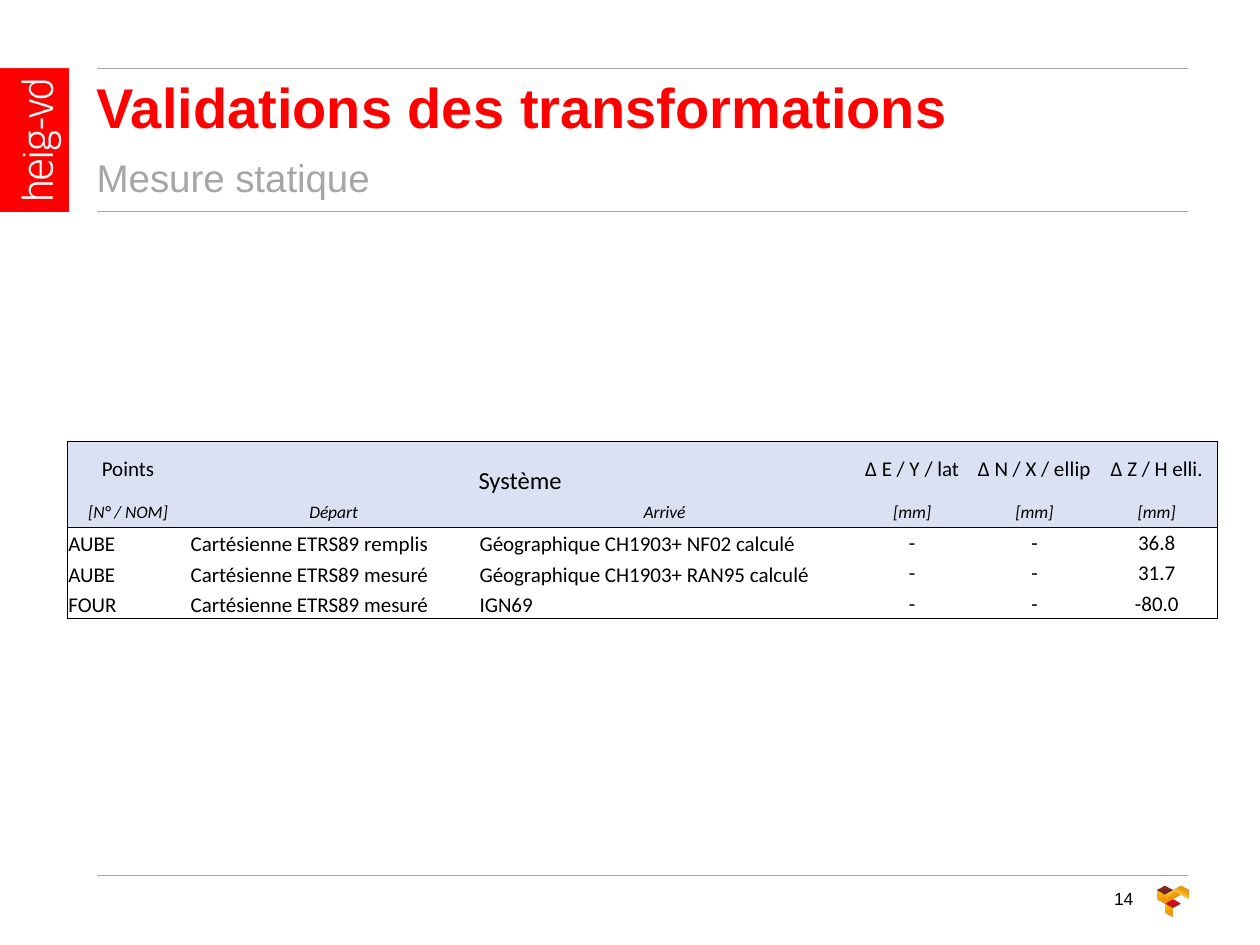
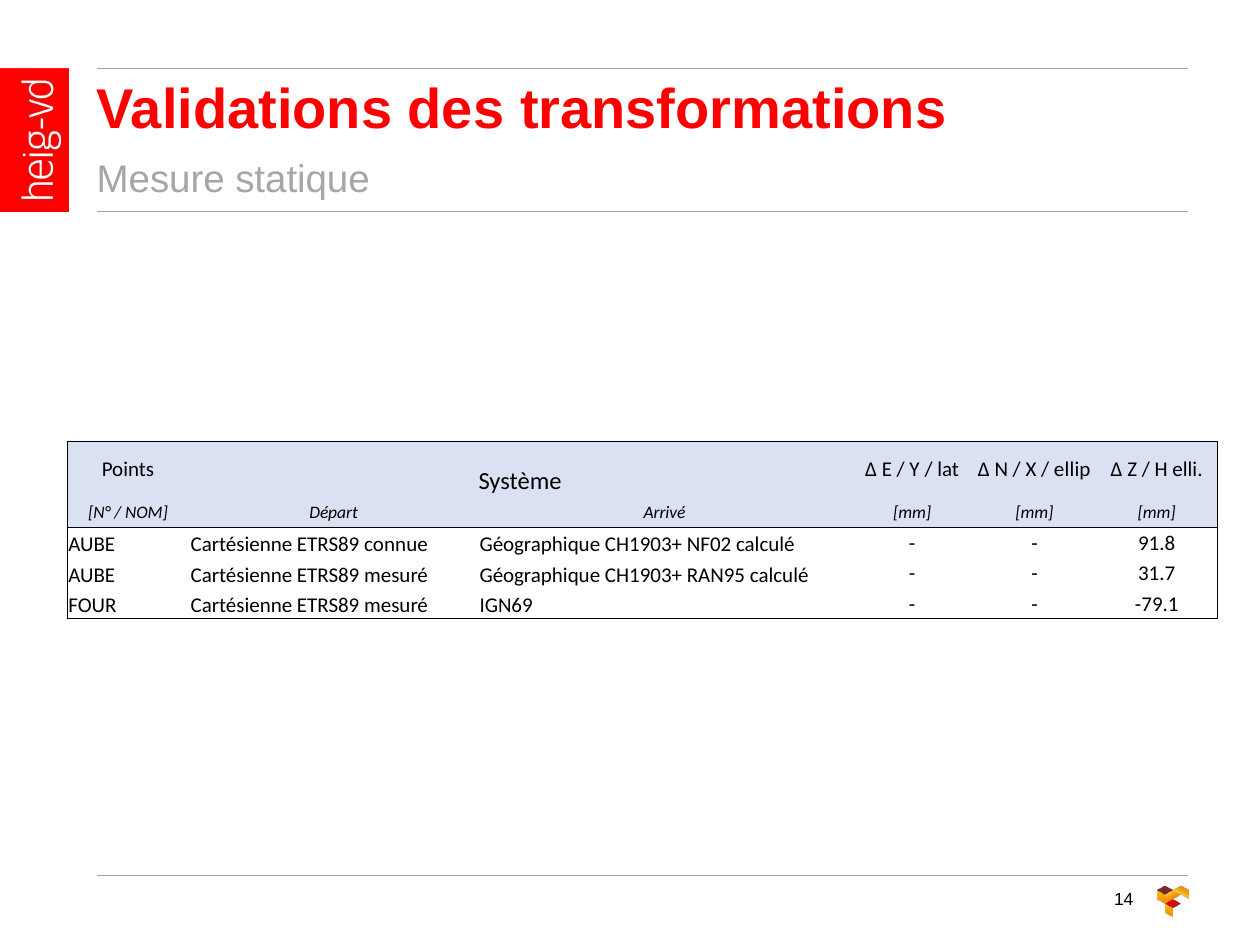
remplis: remplis -> connue (396, 545)
36.8: 36.8 -> 91.8 (1157, 543)
-80.0: -80.0 -> -79.1 (1157, 604)
